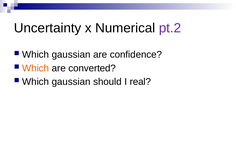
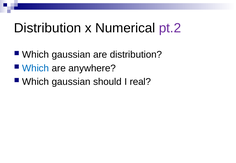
Uncertainty: Uncertainty -> Distribution (48, 28)
are confidence: confidence -> distribution (136, 55)
Which colour: orange -> blue (36, 68)
converted: converted -> anywhere (92, 68)
